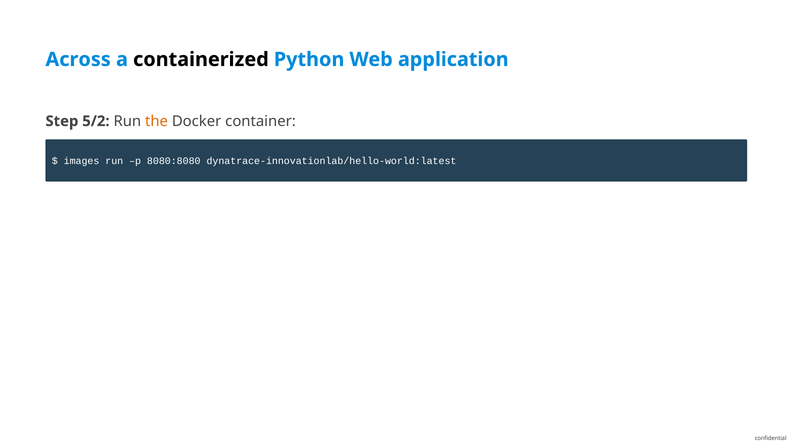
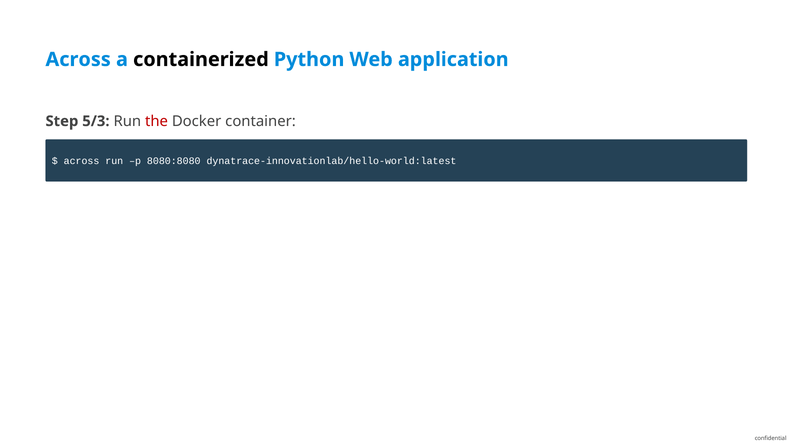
5/2: 5/2 -> 5/3 (96, 121)
the colour: orange -> red (156, 121)
images: images -> across (82, 161)
